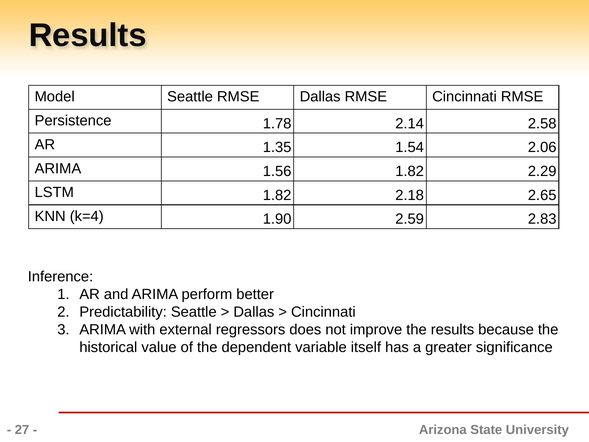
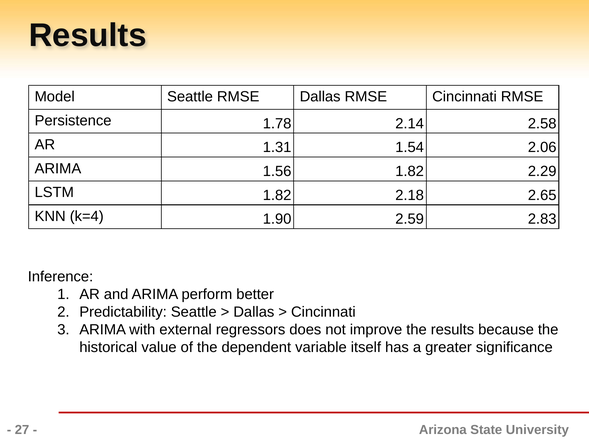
1.35: 1.35 -> 1.31 (277, 147)
